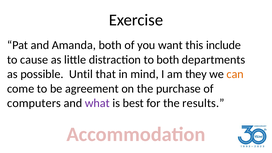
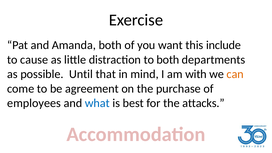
they: they -> with (196, 74)
computers: computers -> employees (34, 103)
what colour: purple -> blue (97, 103)
results: results -> attacks (203, 103)
